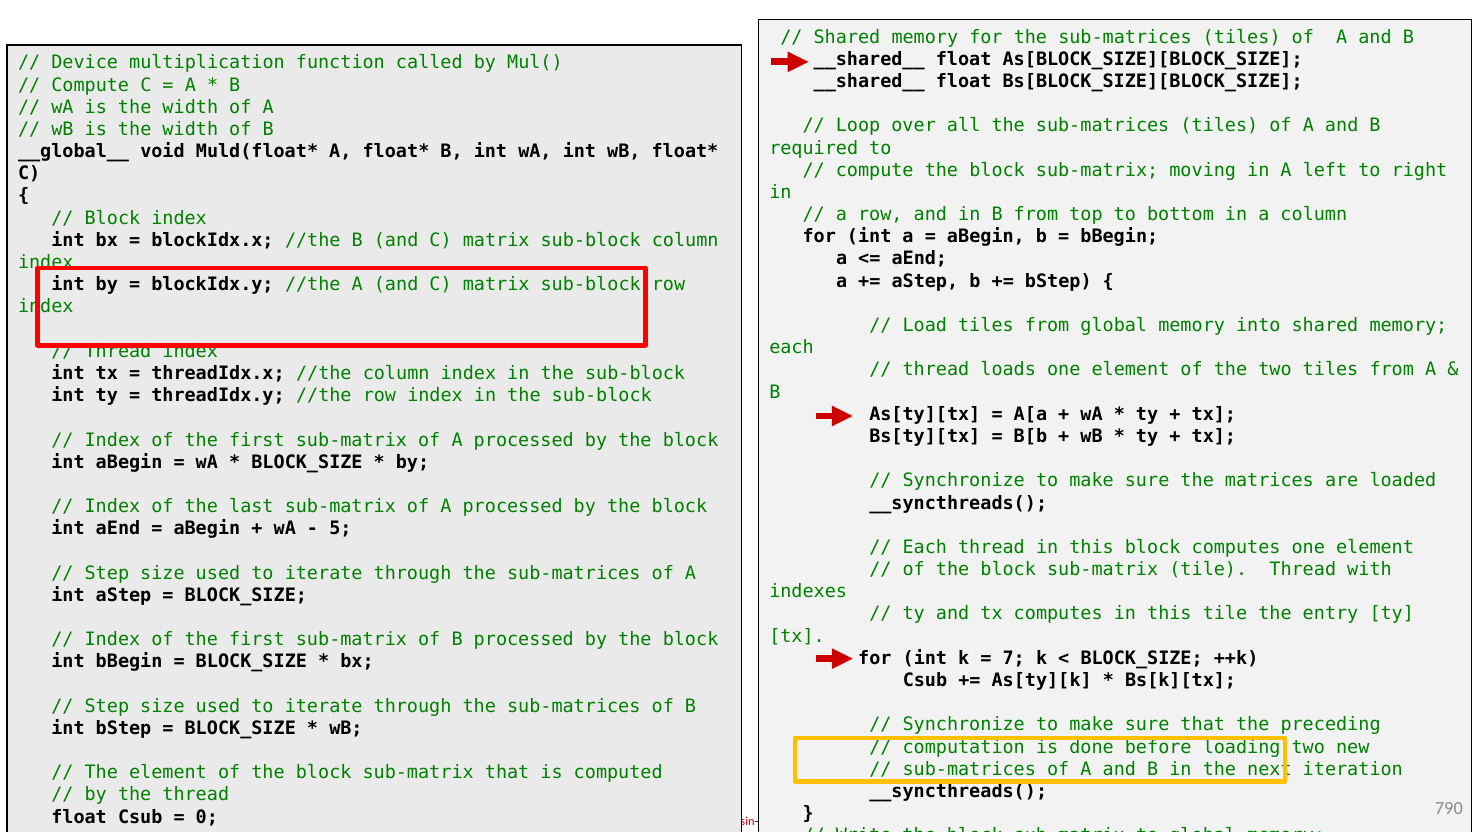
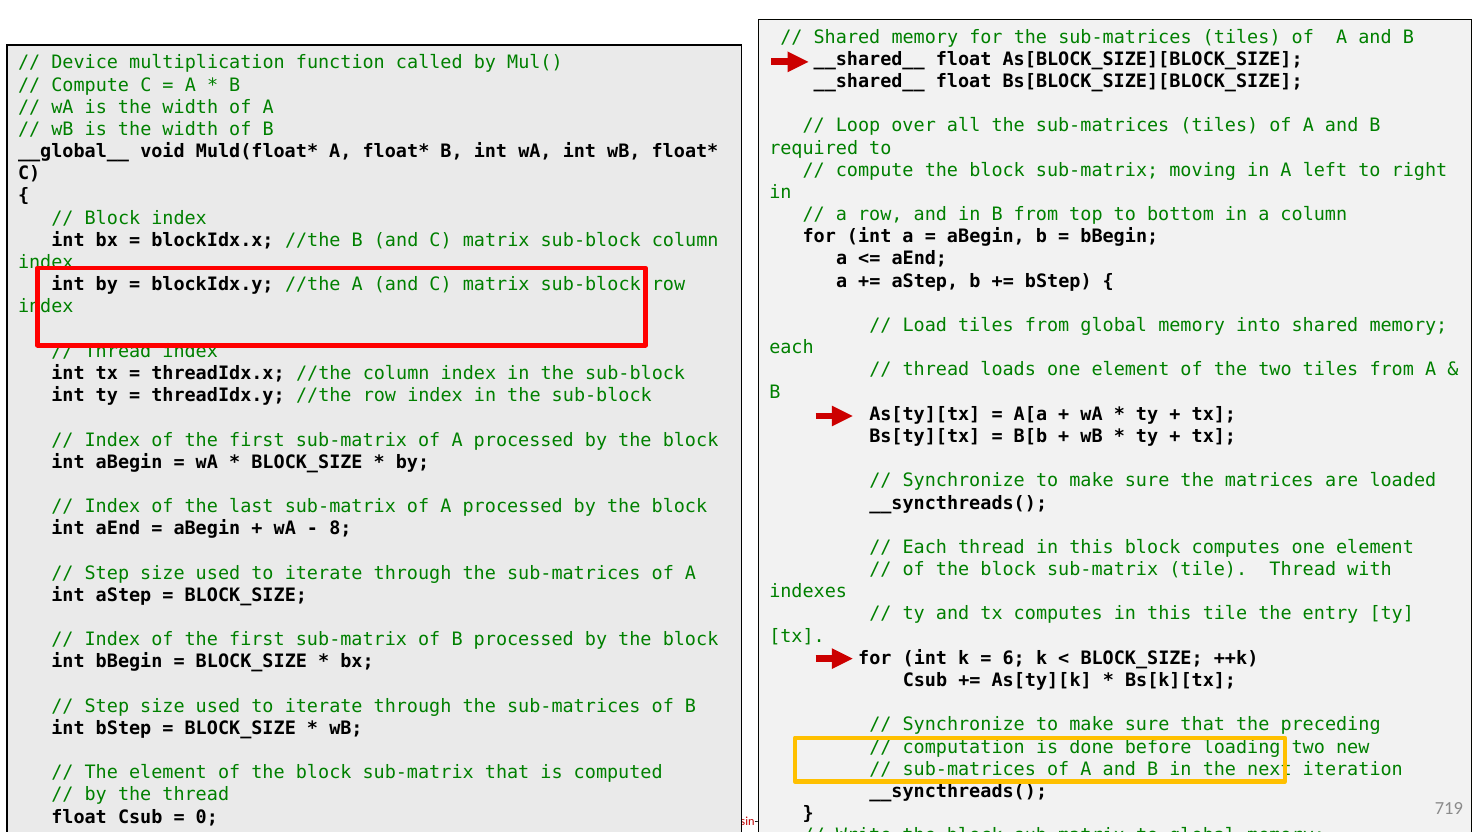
5: 5 -> 8 (340, 529)
7: 7 -> 6 (1014, 658)
790: 790 -> 719 (1449, 809)
